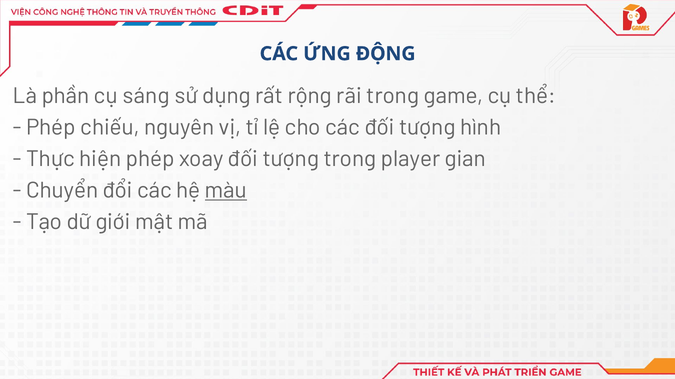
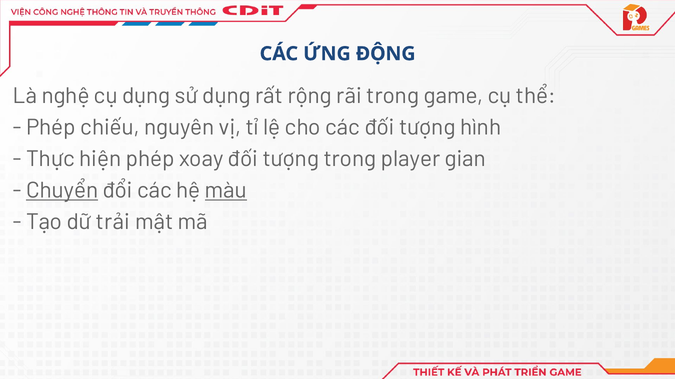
phần: phần -> nghệ (66, 96)
cụ sáng: sáng -> dụng (146, 96)
Chuyển underline: none -> present (62, 191)
giới: giới -> trải (113, 222)
